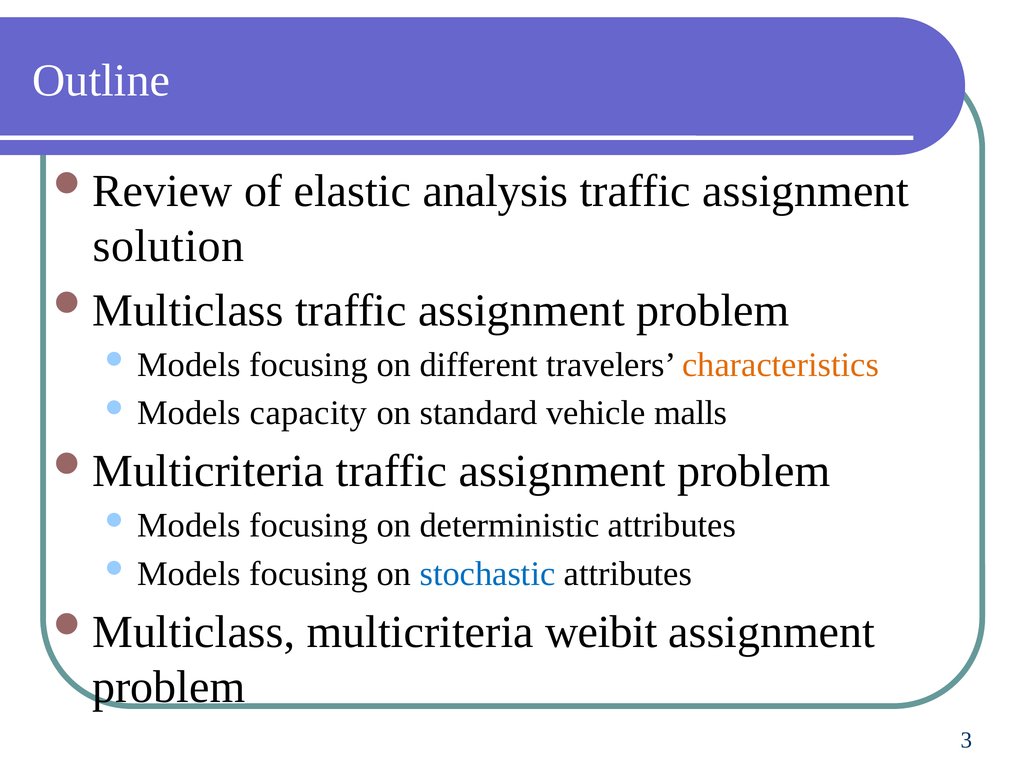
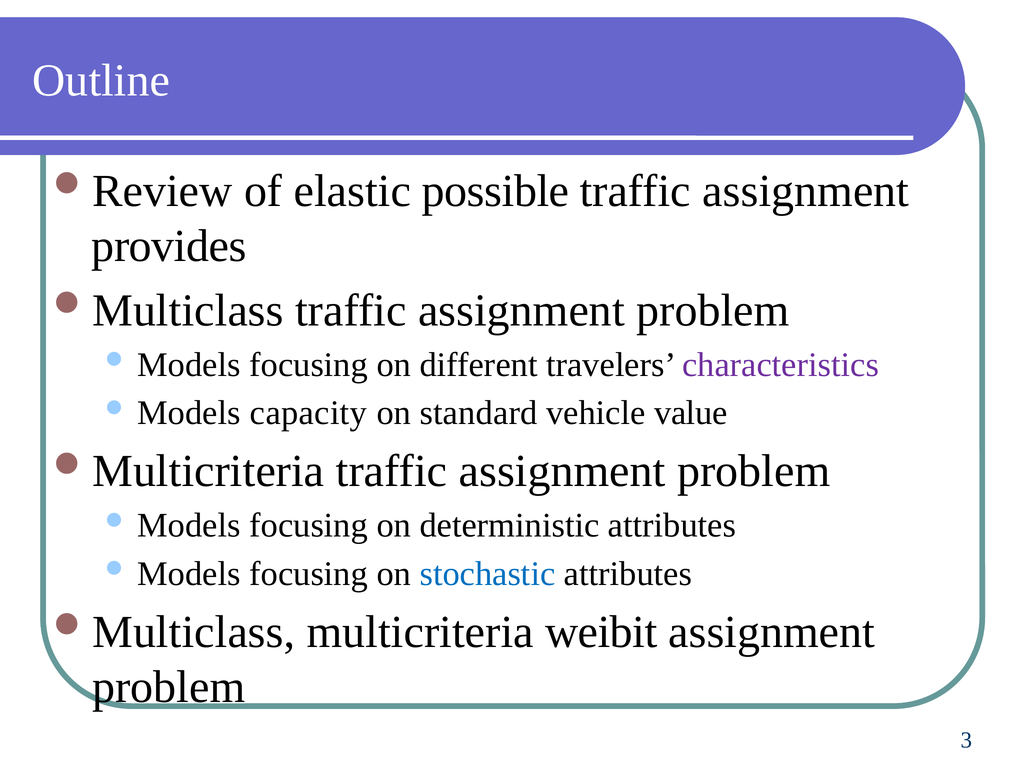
analysis: analysis -> possible (496, 191)
solution: solution -> provides (169, 246)
characteristics colour: orange -> purple (781, 365)
malls: malls -> value (691, 413)
